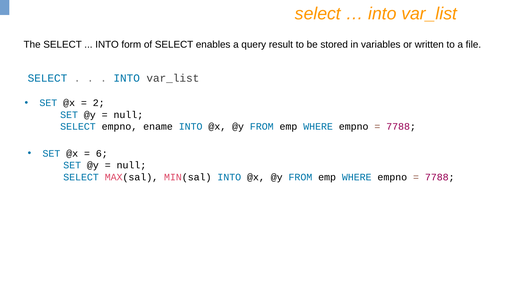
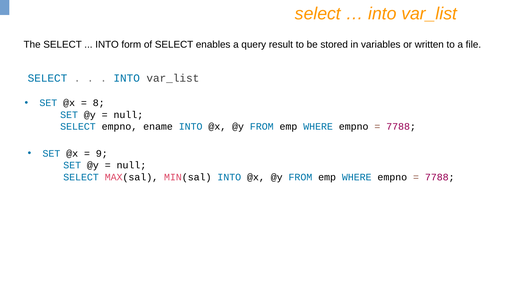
2: 2 -> 8 (99, 103)
6: 6 -> 9 (102, 154)
